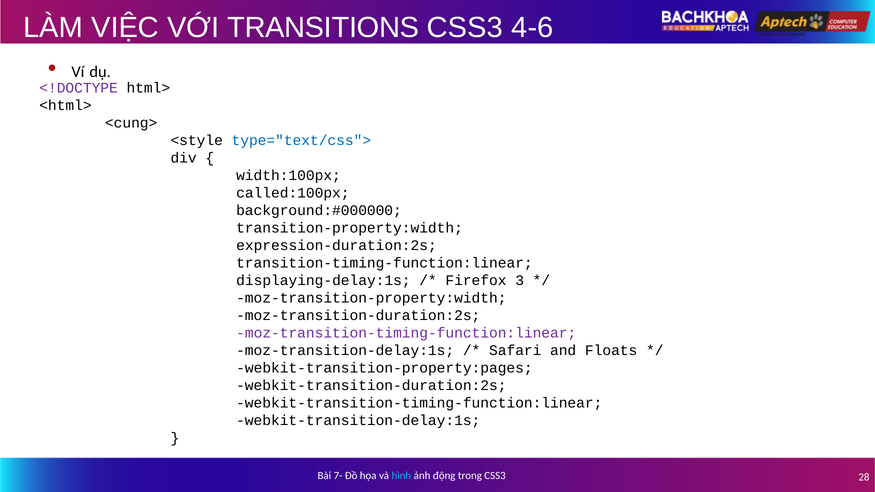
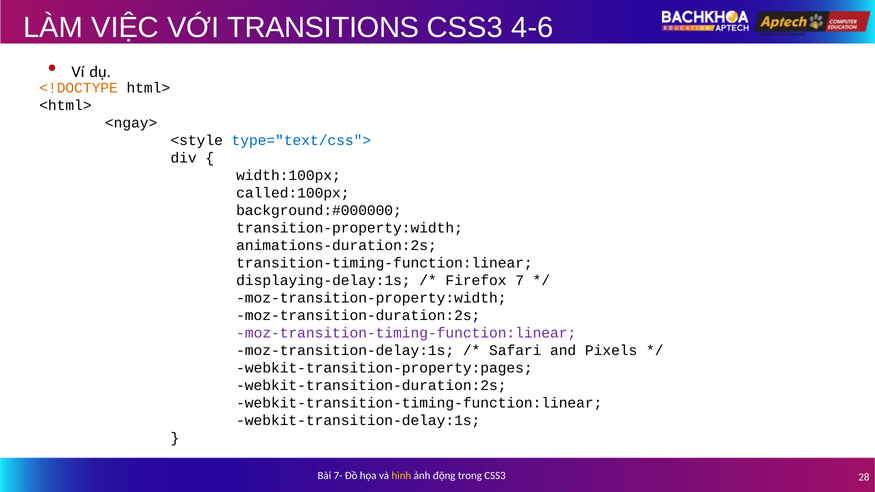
<!DOCTYPE colour: purple -> orange (79, 88)
<cung>: <cung> -> <ngay> (131, 123)
expression-duration:2s: expression-duration:2s -> animations-duration:2s (336, 246)
3: 3 -> 7 (520, 281)
Floats: Floats -> Pixels (611, 351)
hình colour: light blue -> yellow (401, 476)
